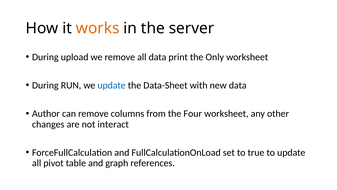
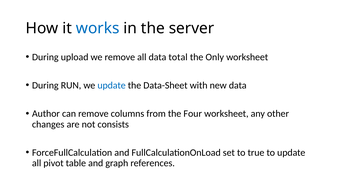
works colour: orange -> blue (98, 28)
print: print -> total (178, 57)
interact: interact -> consists (113, 124)
